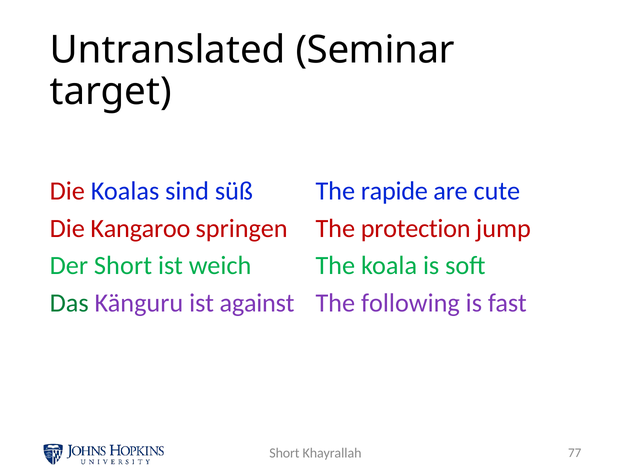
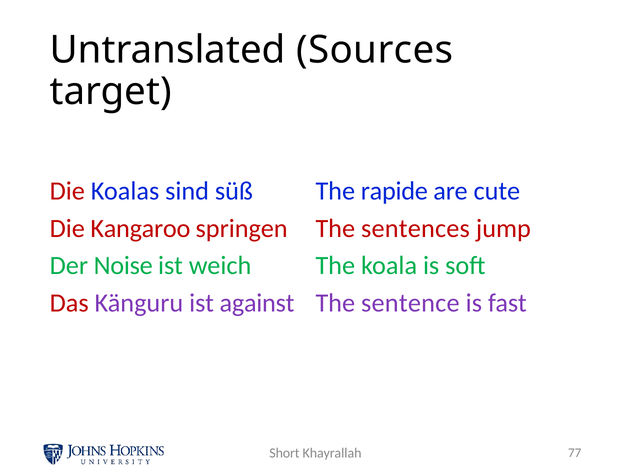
Seminar: Seminar -> Sources (375, 50)
protection: protection -> sentences (415, 228)
Der Short: Short -> Noise (123, 265)
Das colour: green -> red (69, 302)
following: following -> sentence (410, 302)
